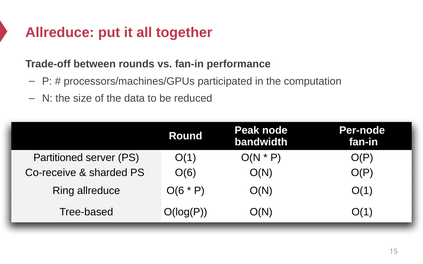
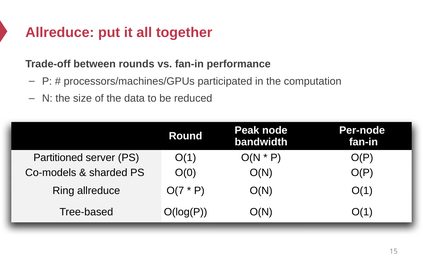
Co-receive: Co-receive -> Co-models (51, 173)
PS O(6: O(6 -> O(0 (186, 173)
allreduce O(6: O(6 -> O(7 (175, 191)
